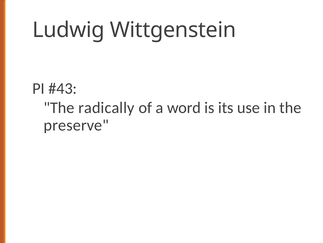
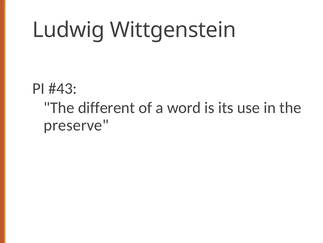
radically: radically -> different (107, 108)
